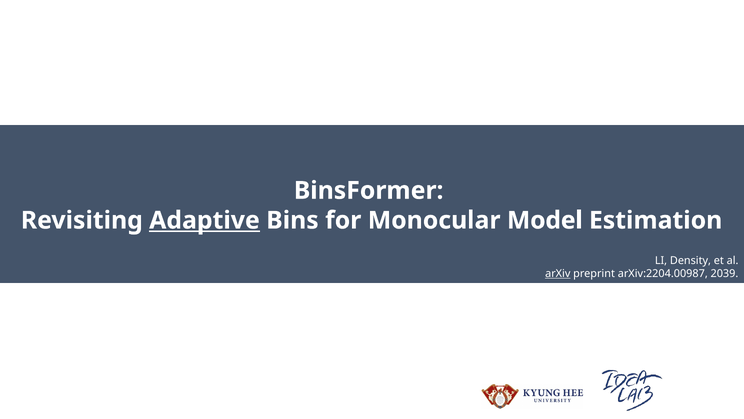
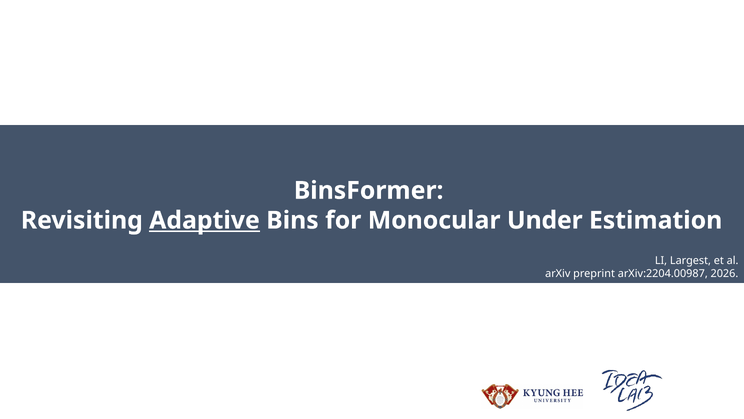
Model: Model -> Under (545, 220)
Density: Density -> Largest (690, 260)
arXiv underline: present -> none (558, 273)
2039: 2039 -> 2026 (724, 273)
